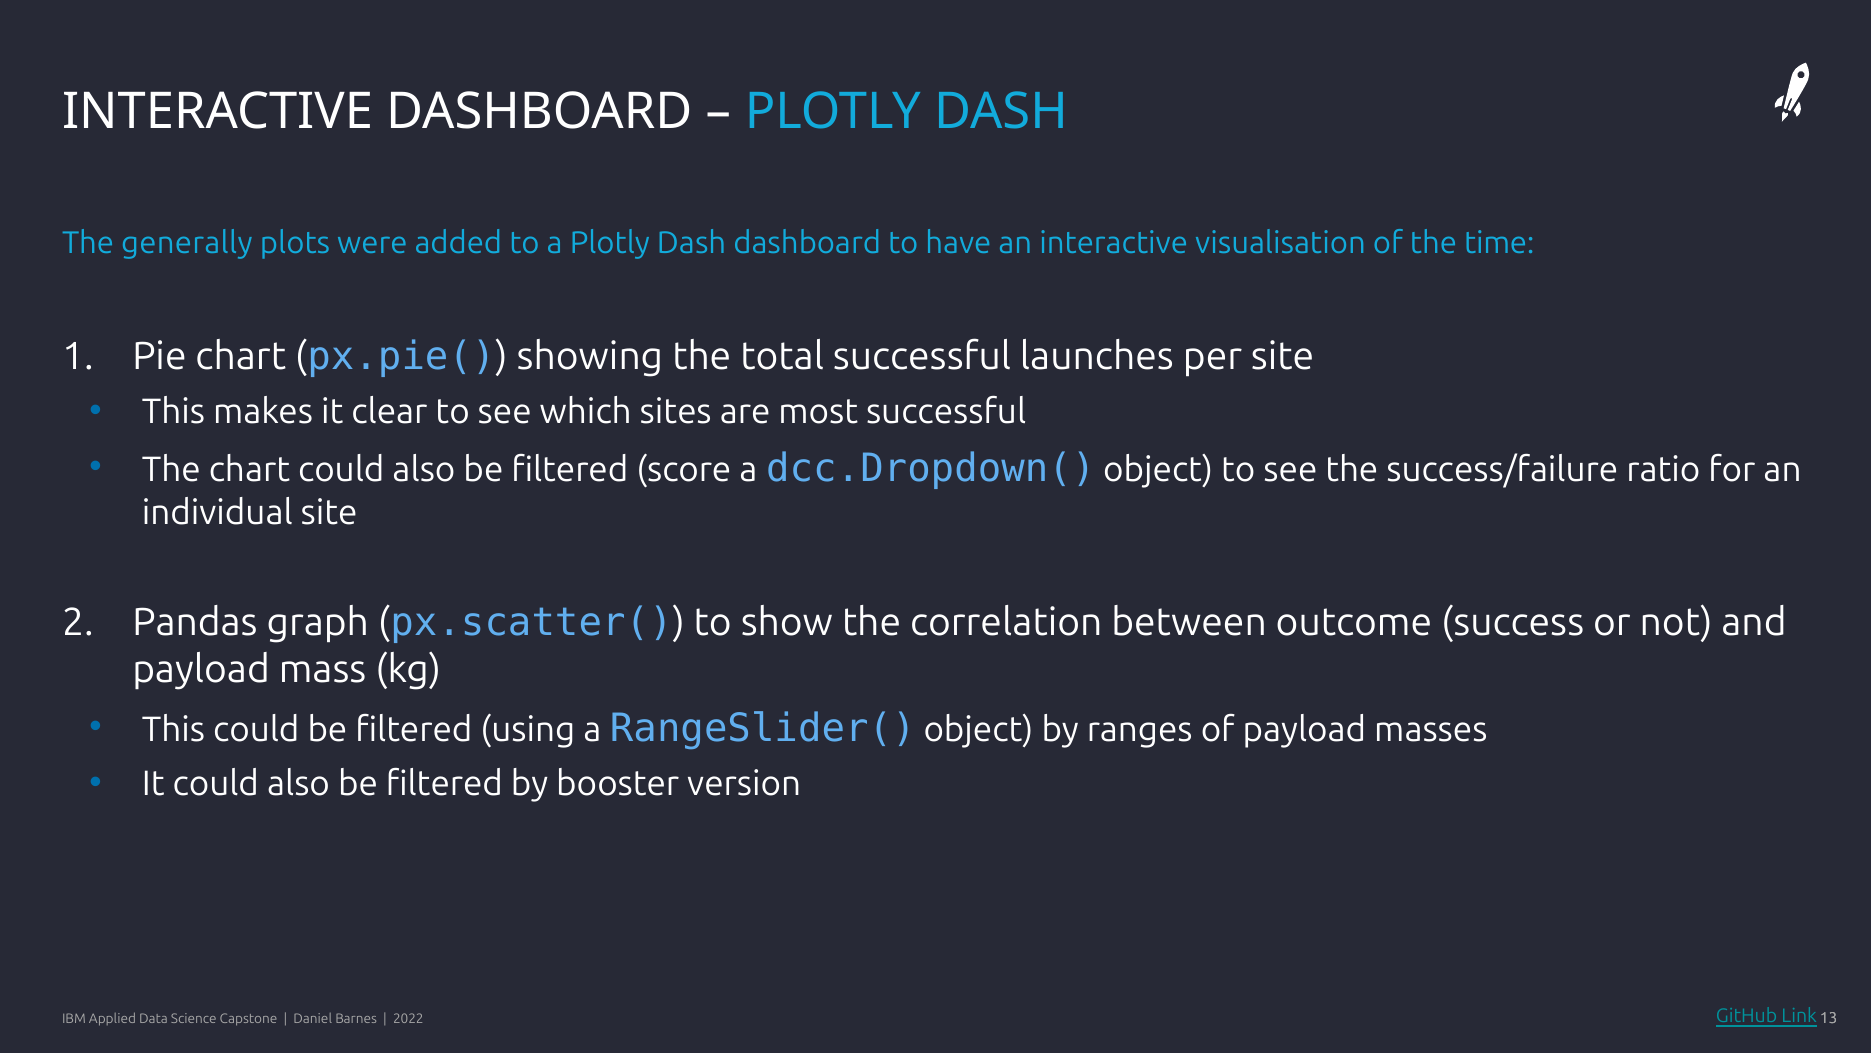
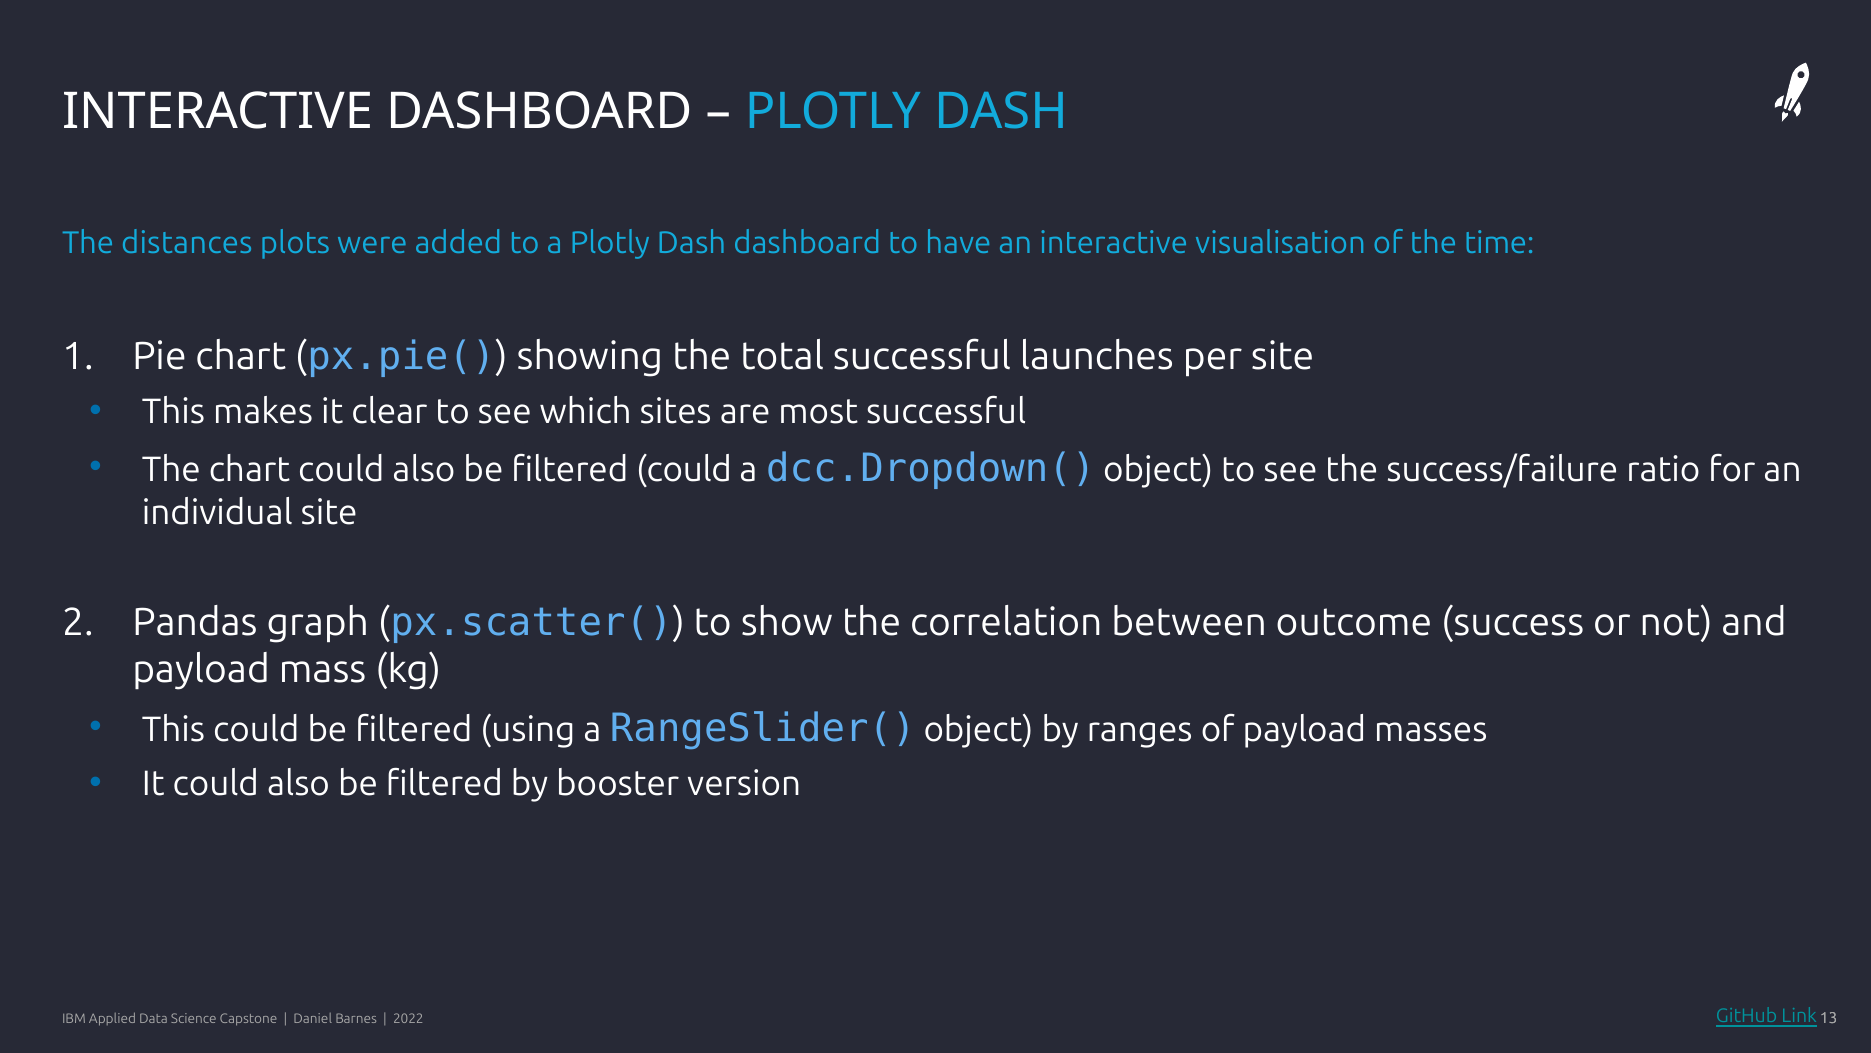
generally: generally -> distances (187, 243)
filtered score: score -> could (684, 470)
